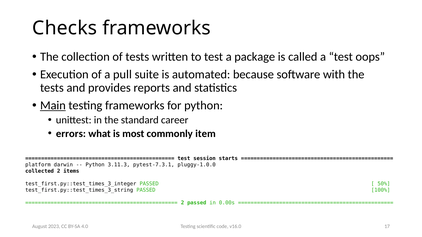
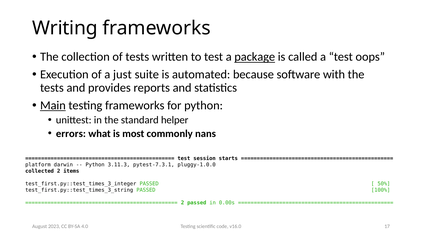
Checks: Checks -> Writing (65, 28)
package underline: none -> present (255, 57)
pull: pull -> just (122, 75)
career: career -> helper (175, 120)
item: item -> nans (206, 134)
